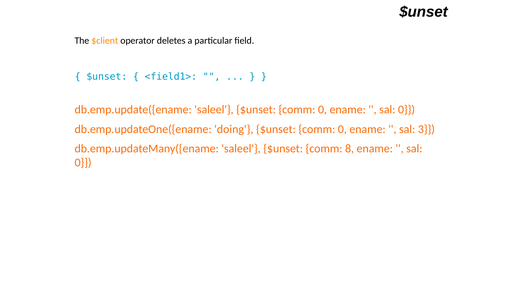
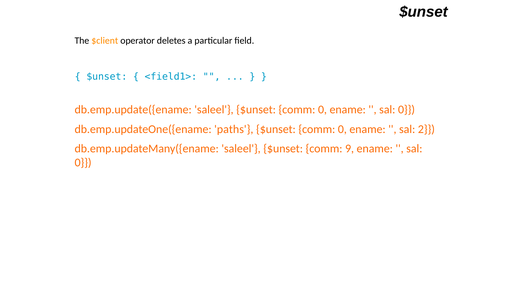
doing: doing -> paths (234, 129)
3: 3 -> 2 (426, 129)
8: 8 -> 9 (350, 148)
